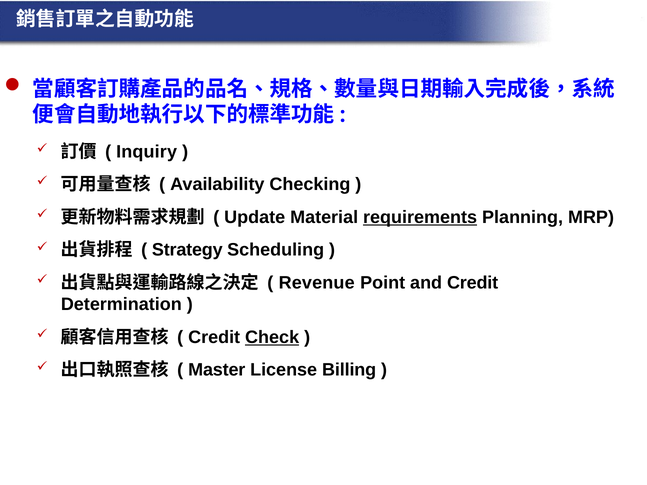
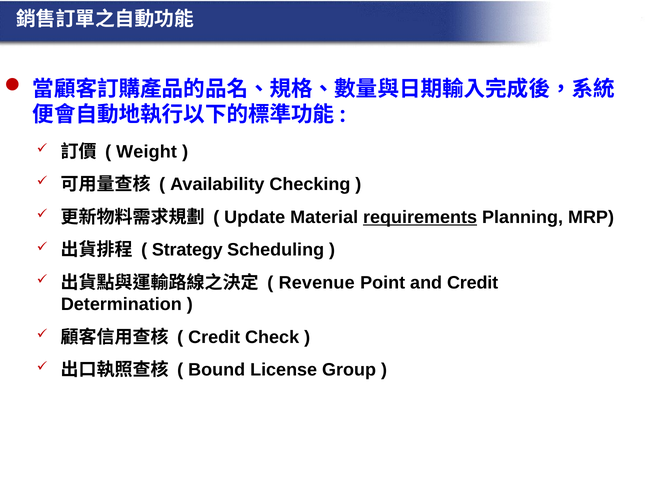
Inquiry: Inquiry -> Weight (147, 152)
Check underline: present -> none (272, 337)
Master: Master -> Bound (217, 370)
Billing: Billing -> Group (349, 370)
